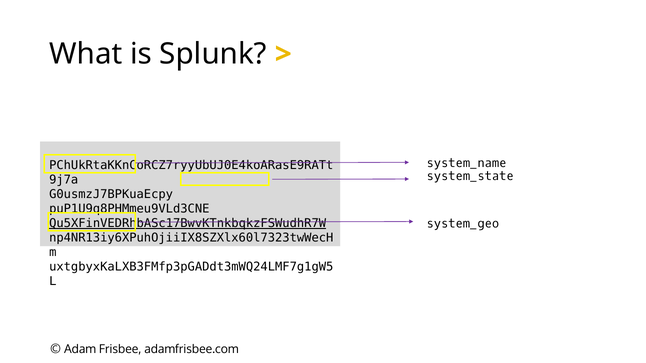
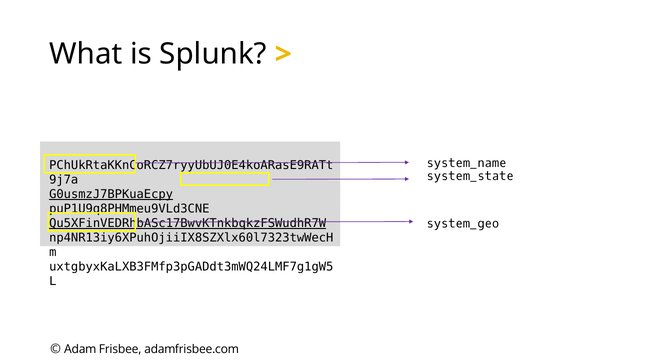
G0usmzJ7BPKuaEcpy underline: none -> present (111, 194)
